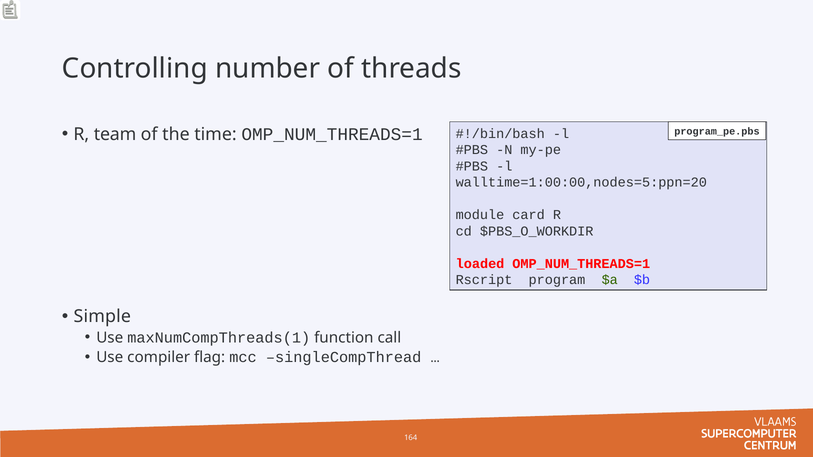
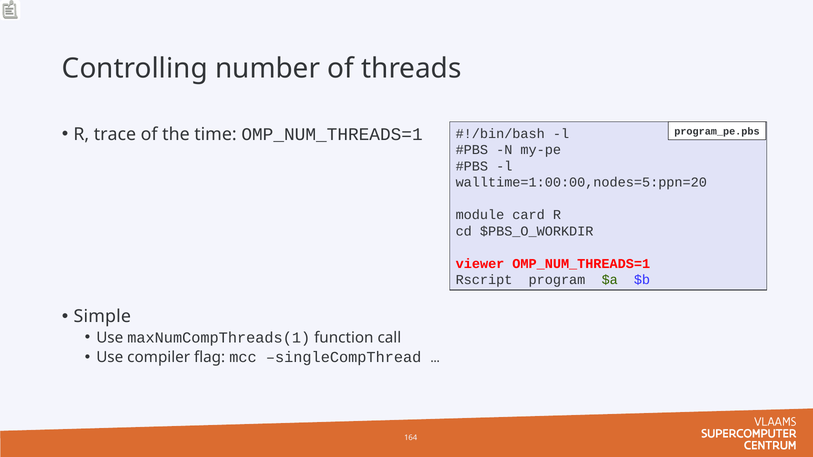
team: team -> trace (115, 134)
loaded: loaded -> viewer (480, 264)
